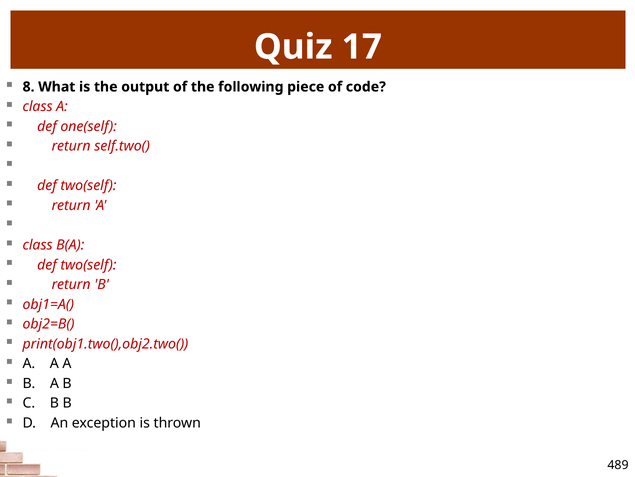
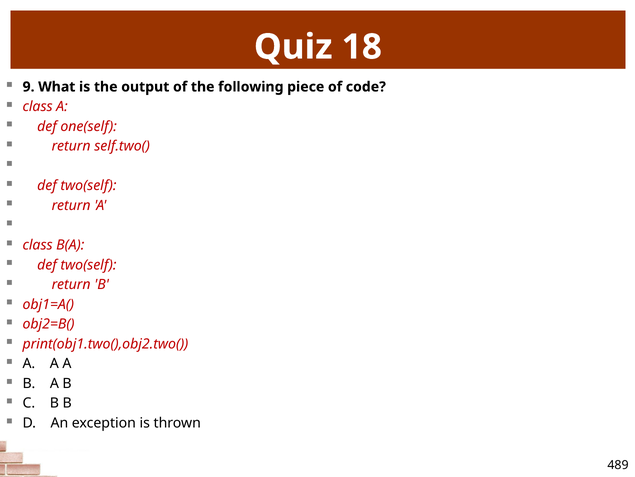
17: 17 -> 18 (362, 47)
8: 8 -> 9 (29, 87)
